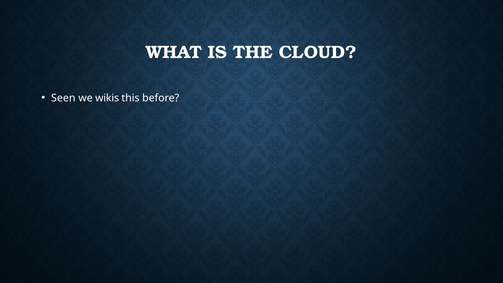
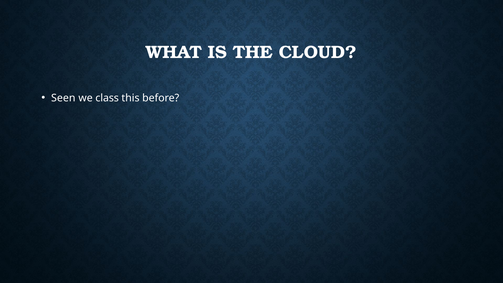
wikis: wikis -> class (107, 98)
